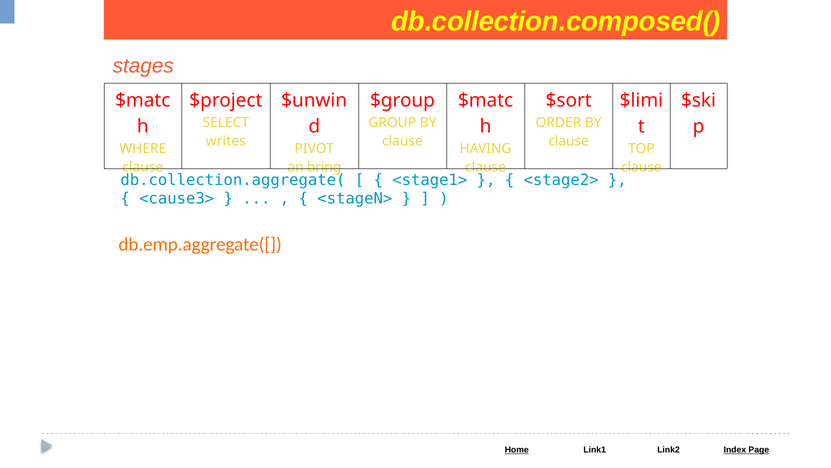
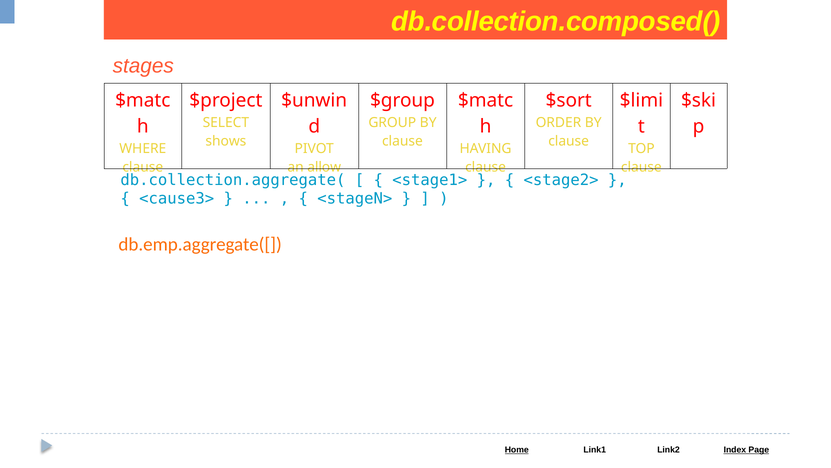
writes: writes -> shows (226, 141)
bring: bring -> allow (324, 167)
